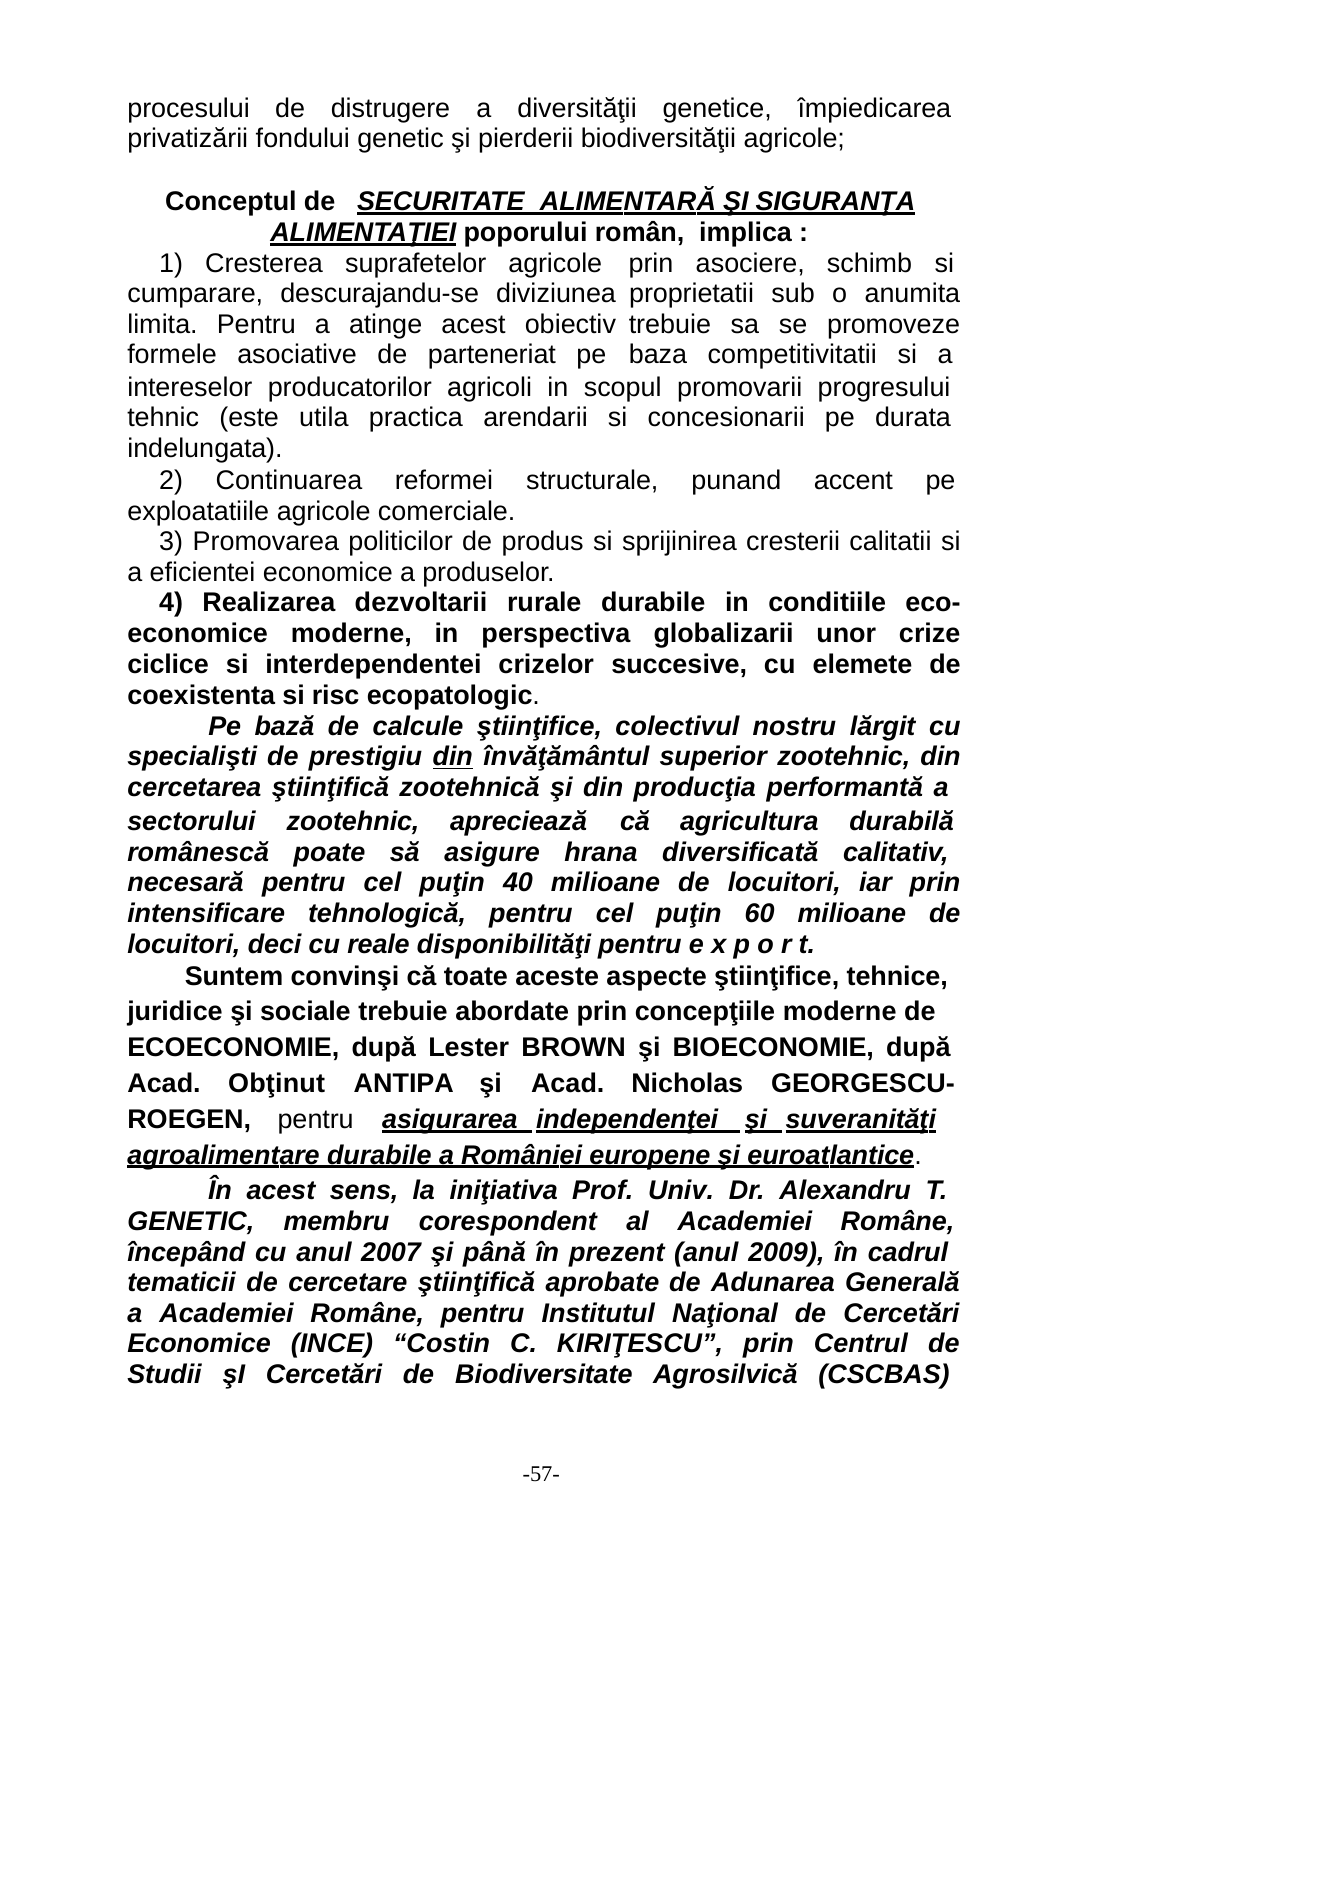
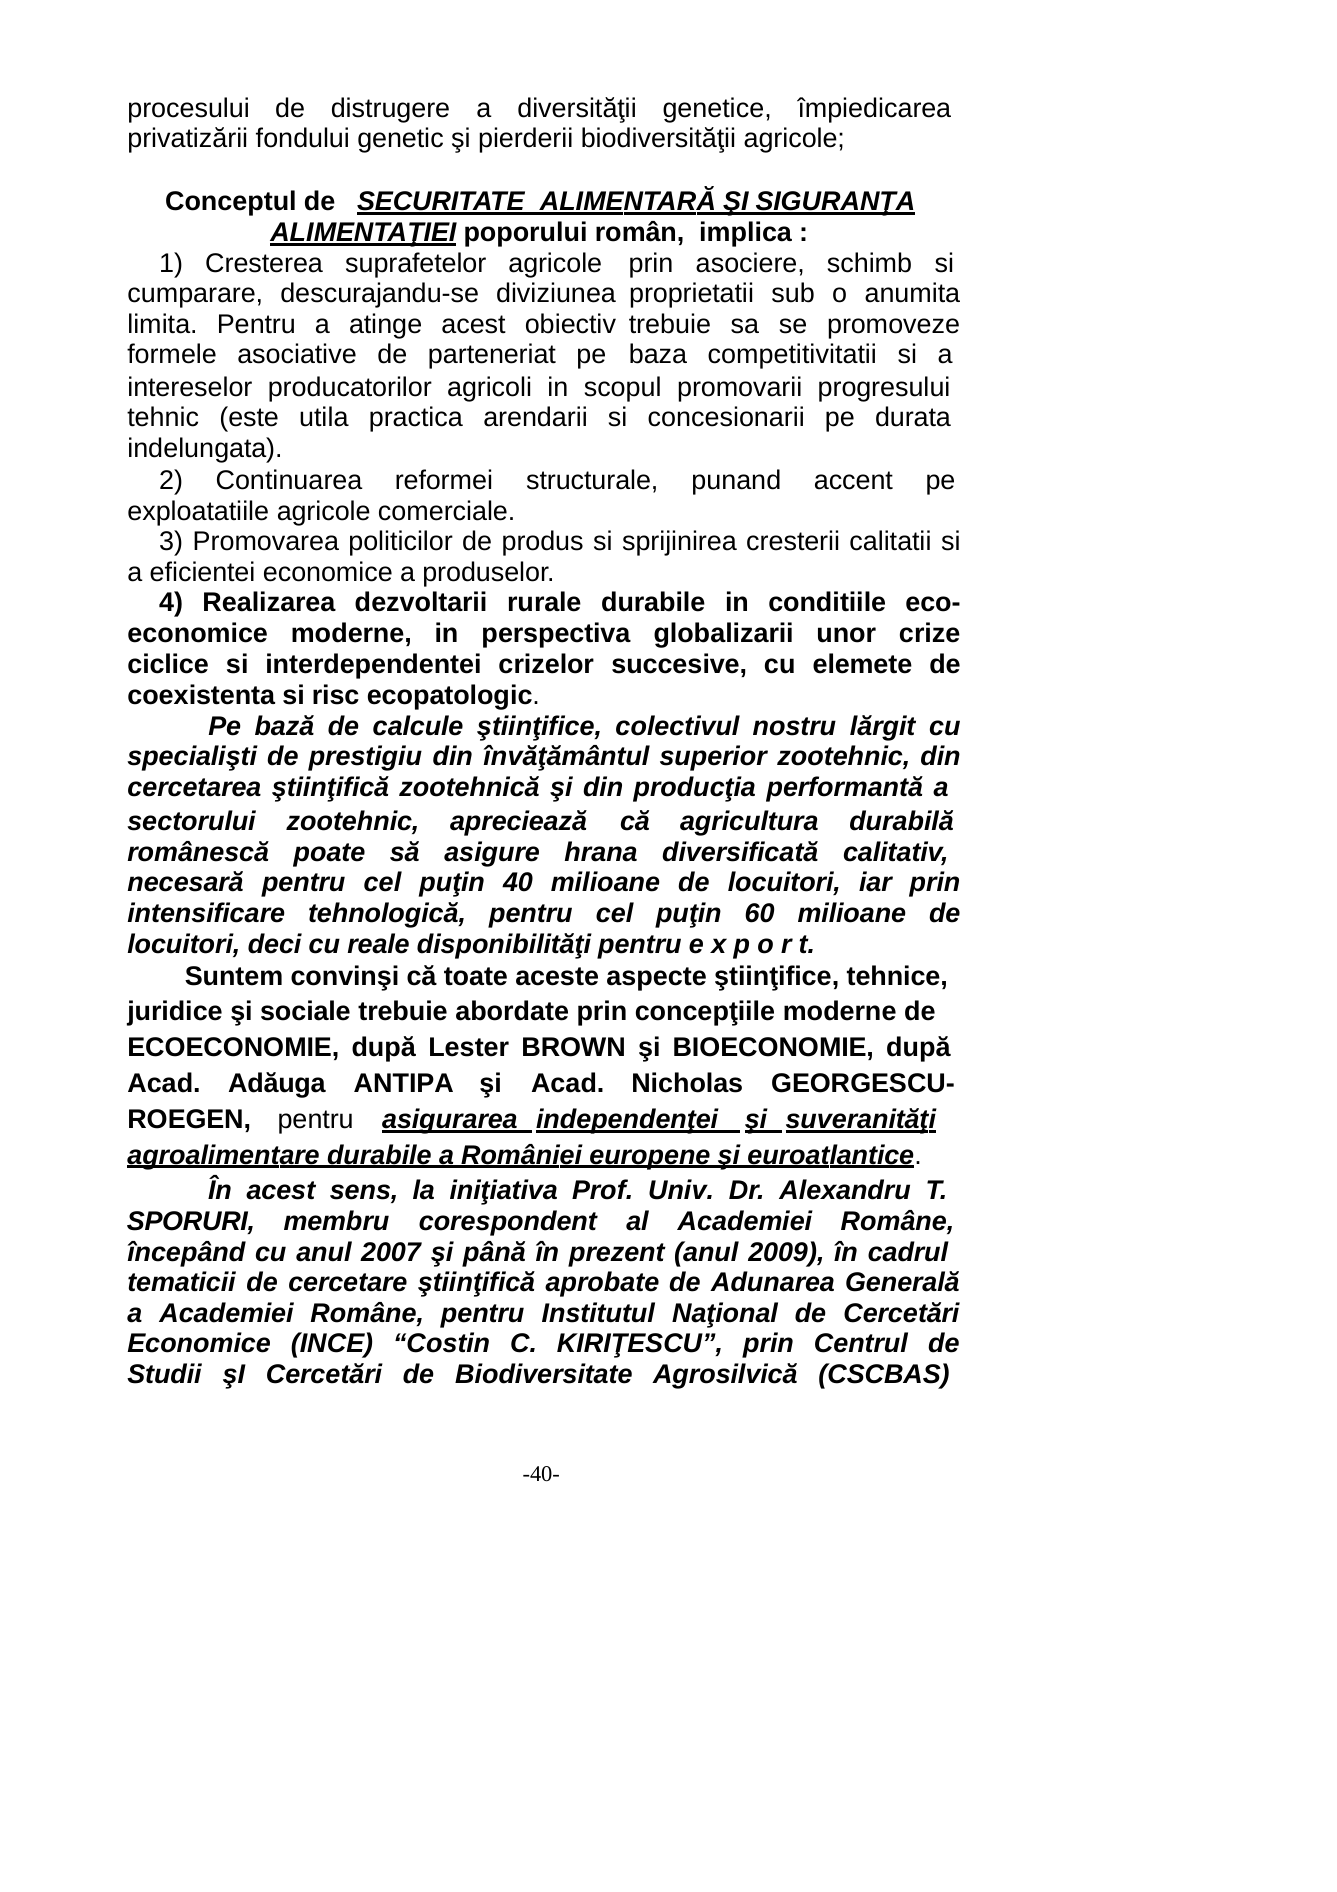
din underline: present -> none (453, 757)
Obţinut: Obţinut -> Adăuga (277, 1084)
GENETIC: GENETIC -> SPORURI (191, 1221)
-57-: -57- -> -40- (541, 1474)
